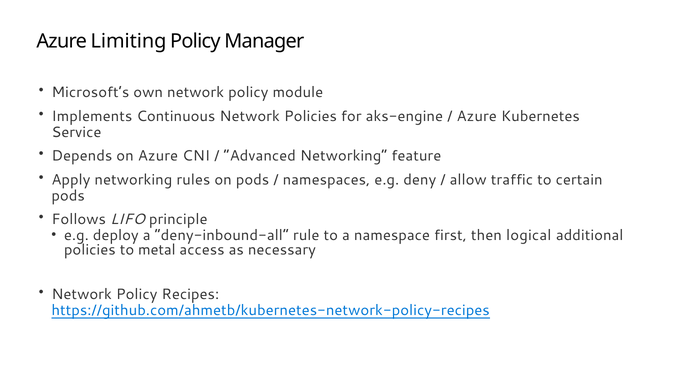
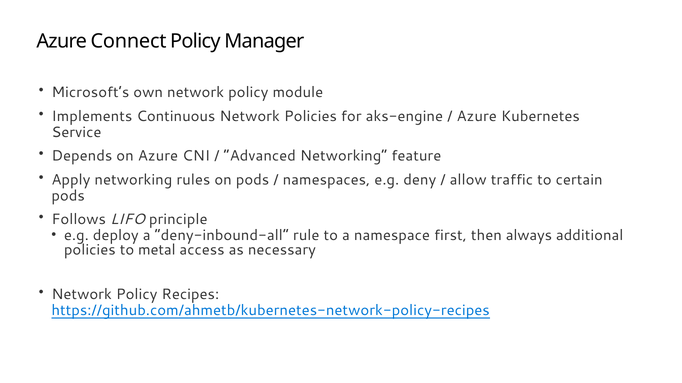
Limiting: Limiting -> Connect (129, 41)
logical: logical -> always (529, 236)
